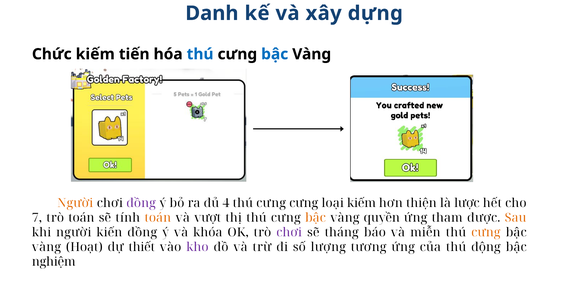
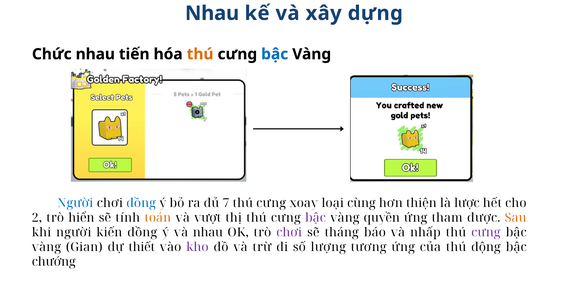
Danh: Danh -> Nhau (212, 13)
Chức kiếm: kiếm -> nhau (95, 54)
thú colour: blue -> orange (200, 54)
Người colour: orange -> blue (75, 203)
đồng colour: purple -> blue (141, 203)
4: 4 -> 7 (226, 203)
cưng cưng: cưng -> xoay (304, 203)
loại kiếm: kiếm -> cùng (361, 203)
7: 7 -> 2 (37, 218)
trò toán: toán -> hiển (81, 218)
bậc colour: orange -> purple (315, 218)
và khóa: khóa -> nhau (208, 232)
miễn: miễn -> nhấp (425, 232)
cưng colour: orange -> purple (486, 232)
Hoạt: Hoạt -> Gian (84, 247)
nghiệm: nghiệm -> chướng (54, 262)
